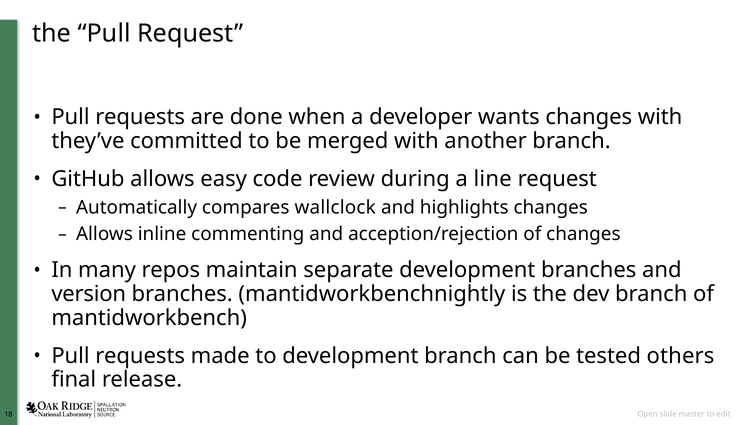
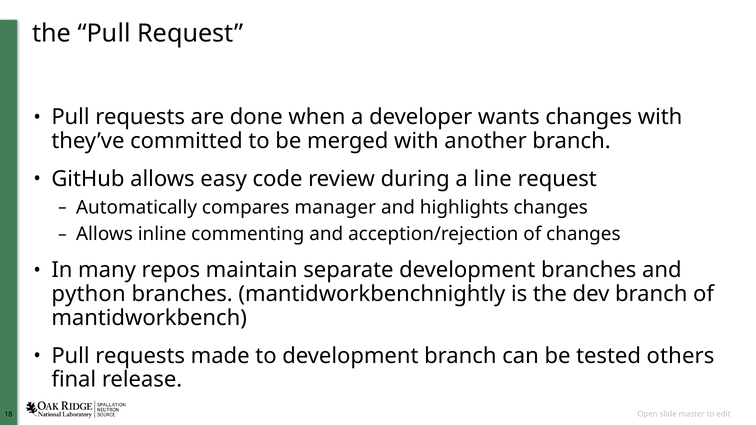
wallclock: wallclock -> manager (335, 207)
version: version -> python (89, 294)
